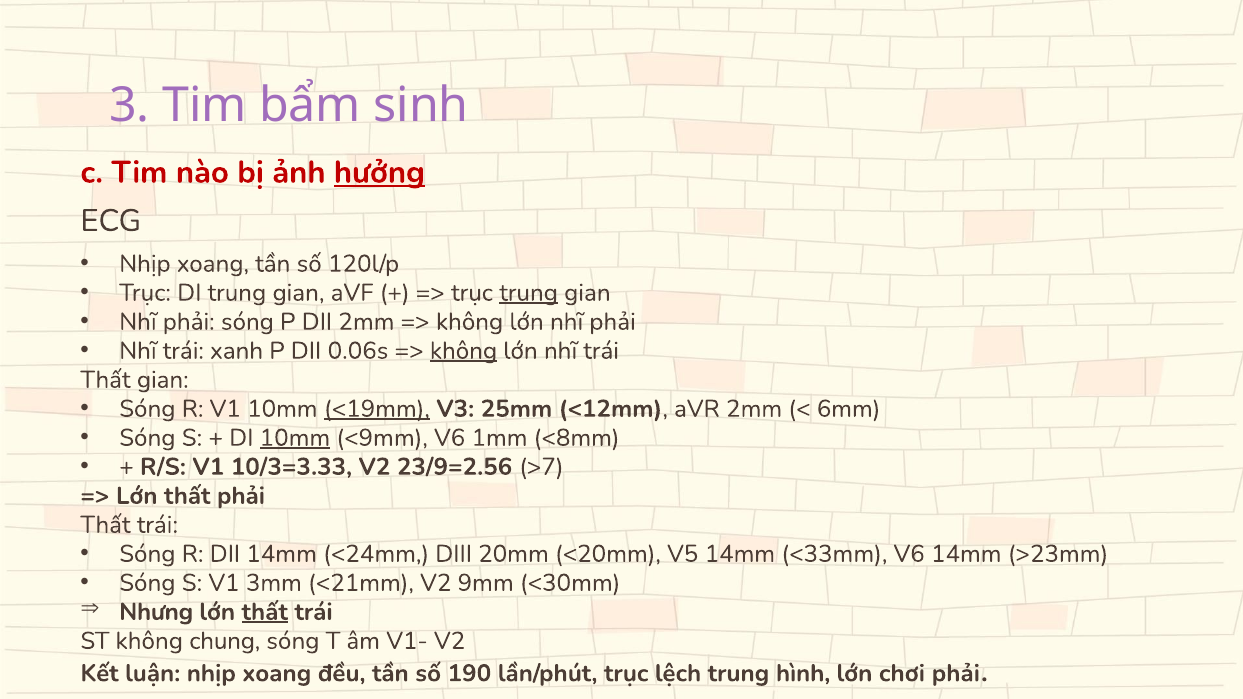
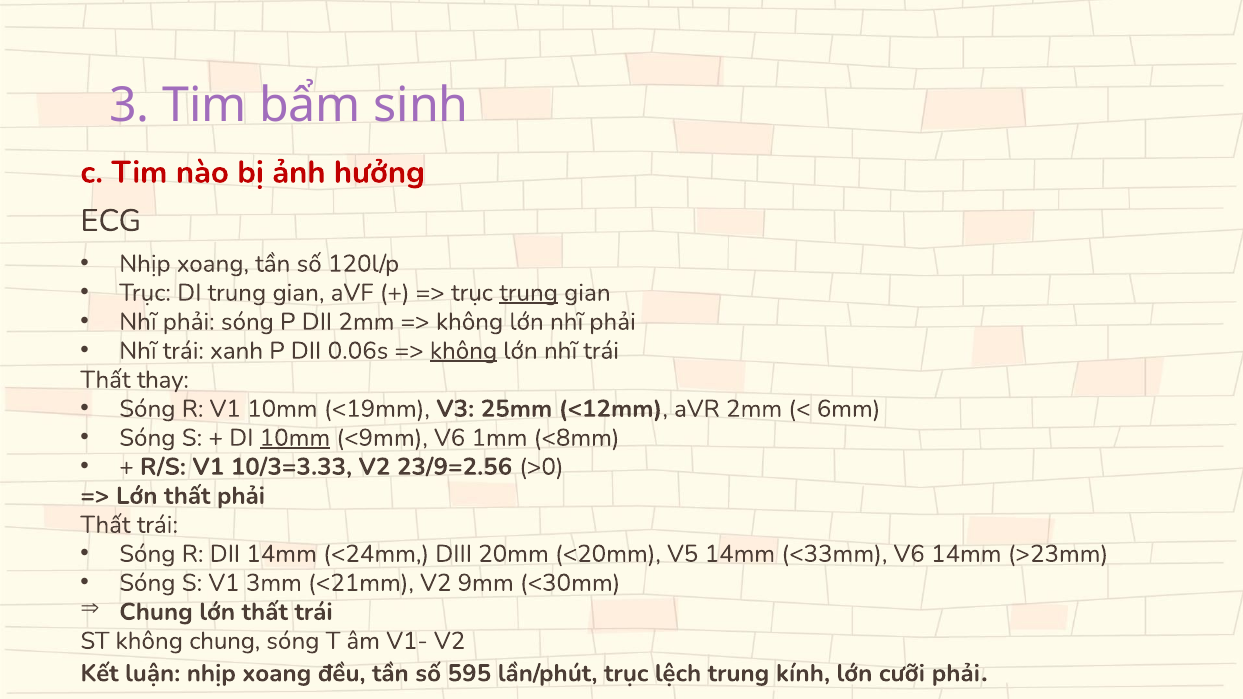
hưởng underline: present -> none (379, 172)
Thất gian: gian -> thay (163, 380)
<19mm underline: present -> none (377, 409)
>7: >7 -> >0 (541, 467)
Nhưng: Nhưng -> Chung (156, 612)
thất underline: present -> none (265, 612)
190: 190 -> 595 (469, 673)
hình: hình -> kính (803, 673)
chơi: chơi -> cưỡi (902, 673)
